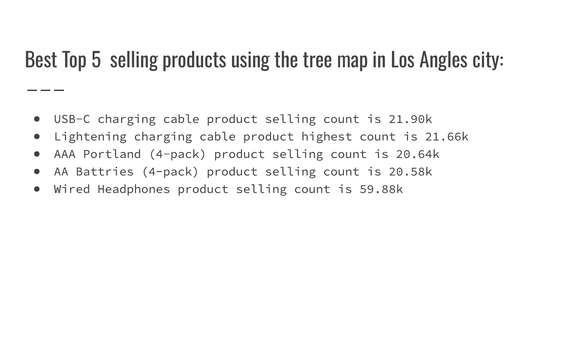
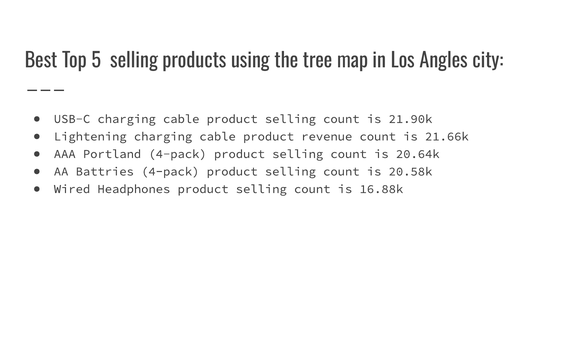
highest: highest -> revenue (327, 137)
59.88k: 59.88k -> 16.88k (381, 189)
